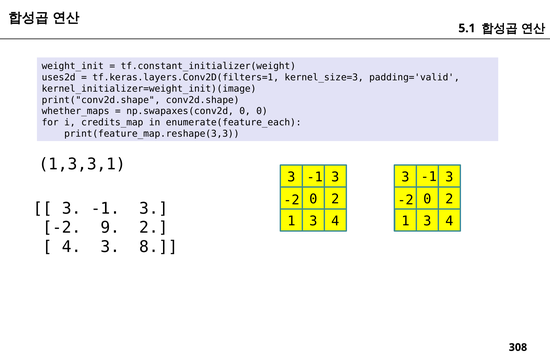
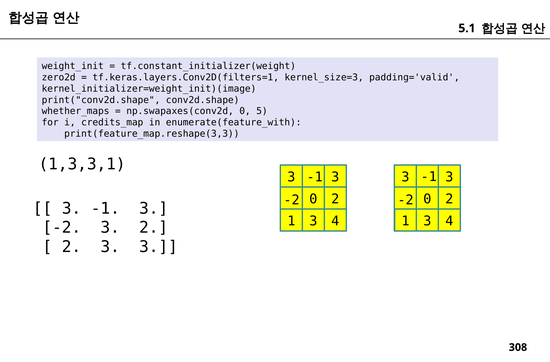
uses2d: uses2d -> zero2d (59, 77)
0 0: 0 -> 5 (262, 111)
enumerate(feature_each: enumerate(feature_each -> enumerate(feature_with (234, 122)
-2 9: 9 -> 3 (110, 227)
4: 4 -> 2 (71, 246)
8: 8 -> 3 (158, 246)
